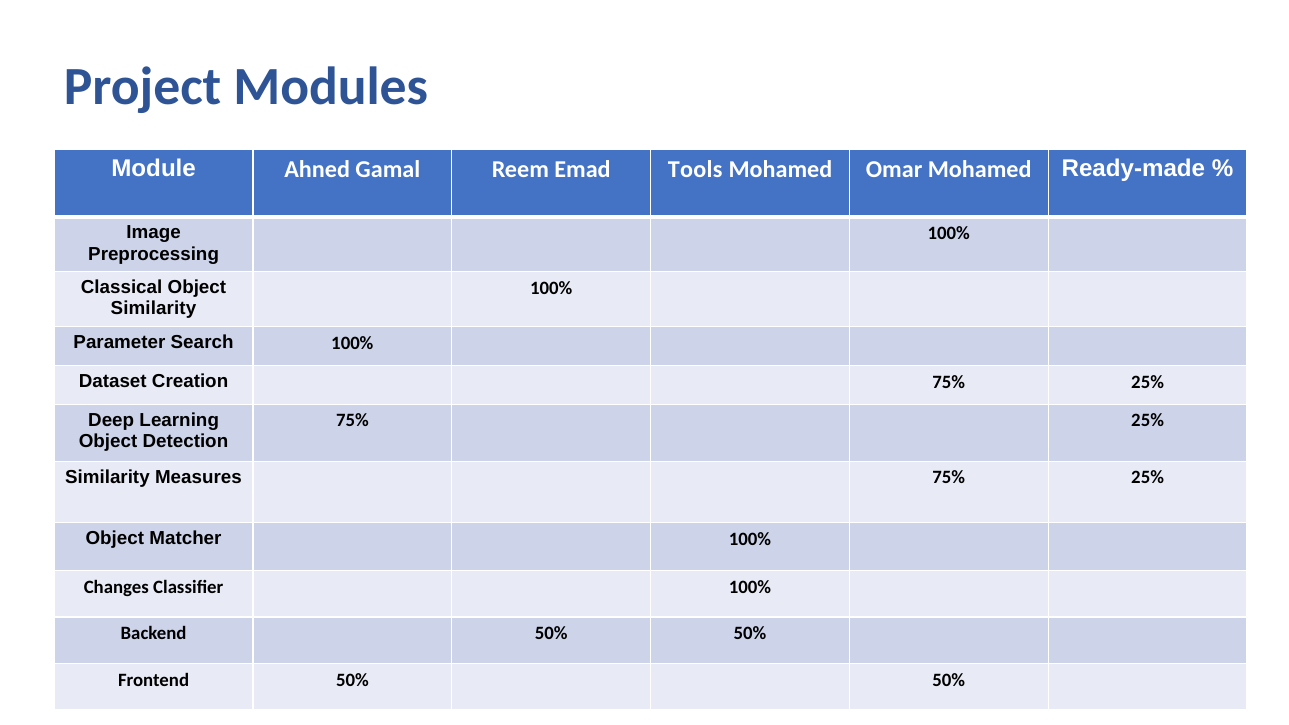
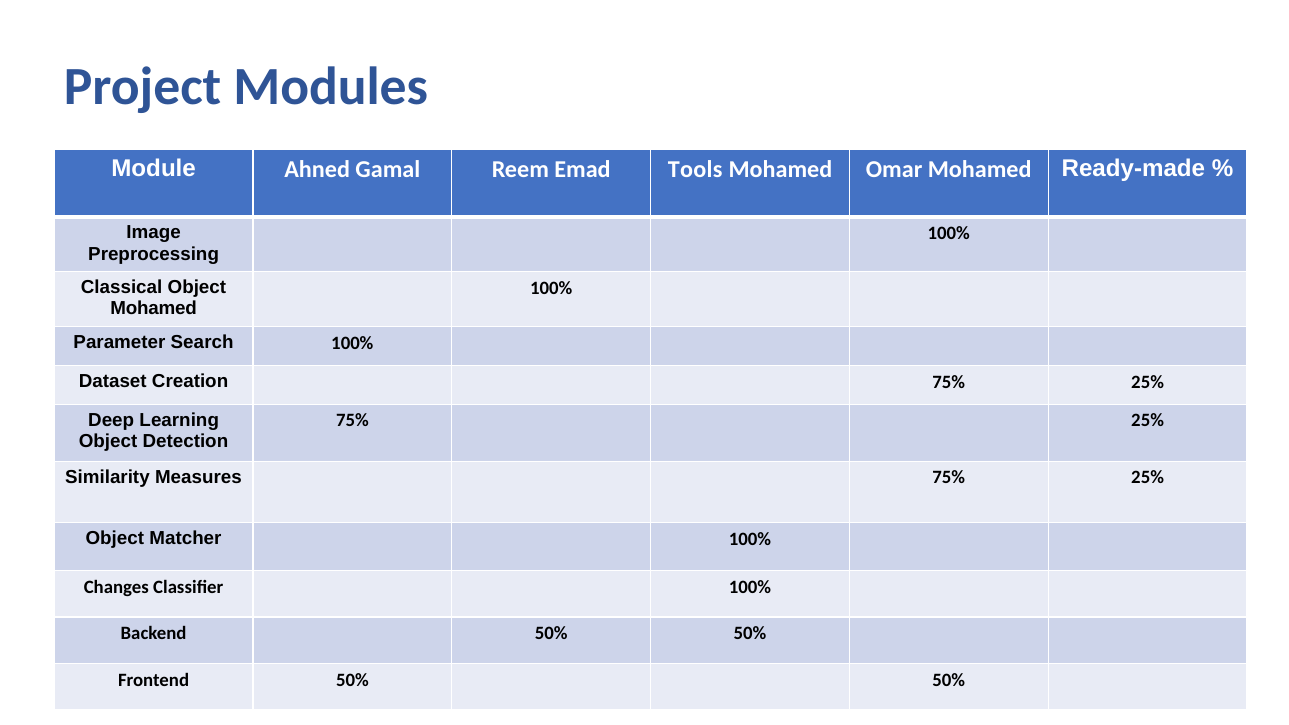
Similarity: Similarity -> Mohamed (154, 309)
